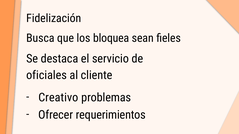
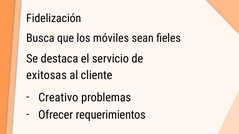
bloquea: bloquea -> móviles (111, 38)
oficiales: oficiales -> exitosas (47, 75)
